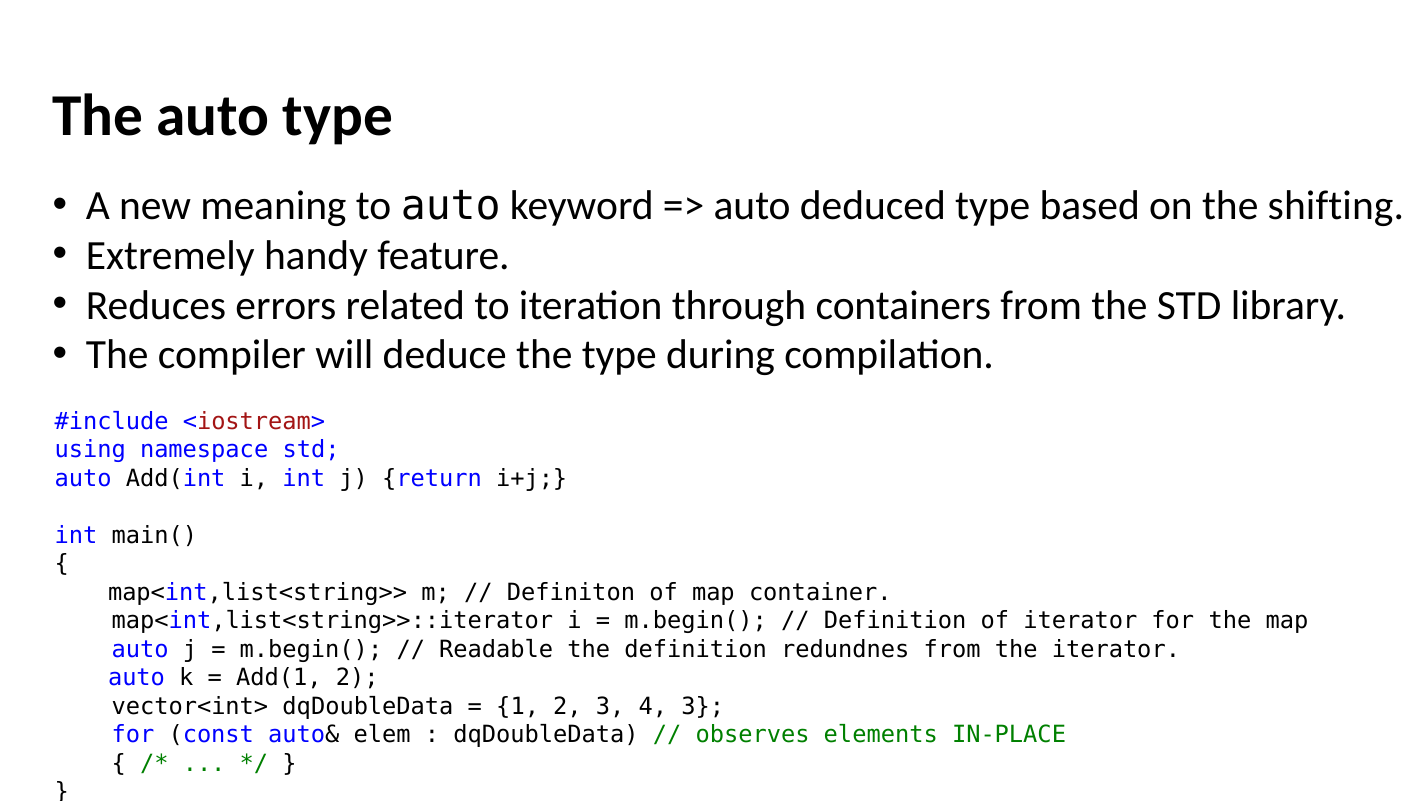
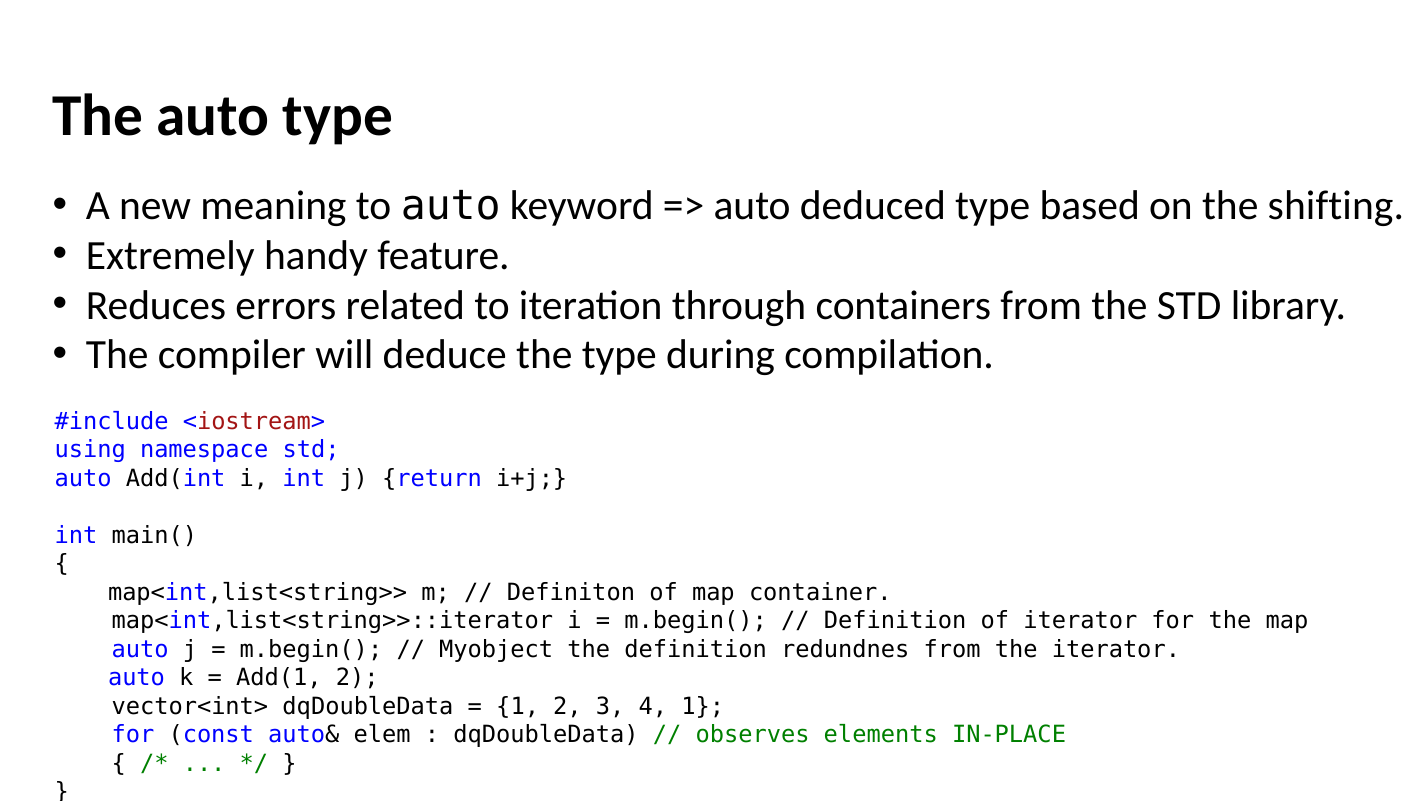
Readable: Readable -> Myobject (496, 649)
4 3: 3 -> 1 (703, 706)
